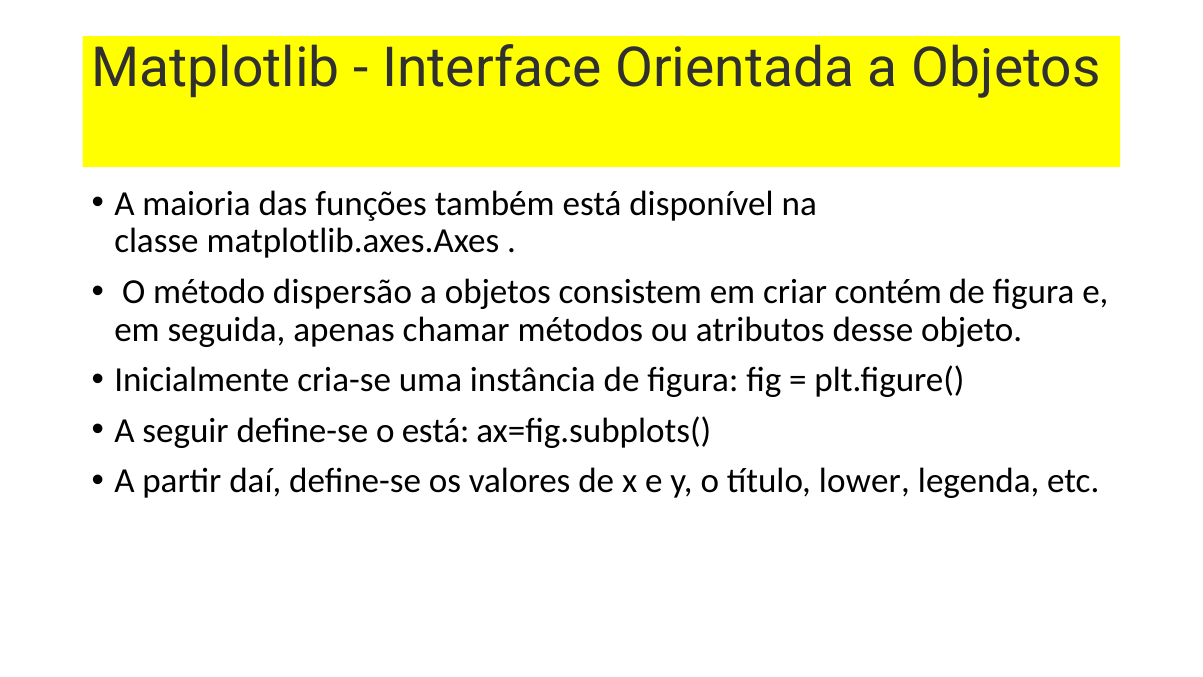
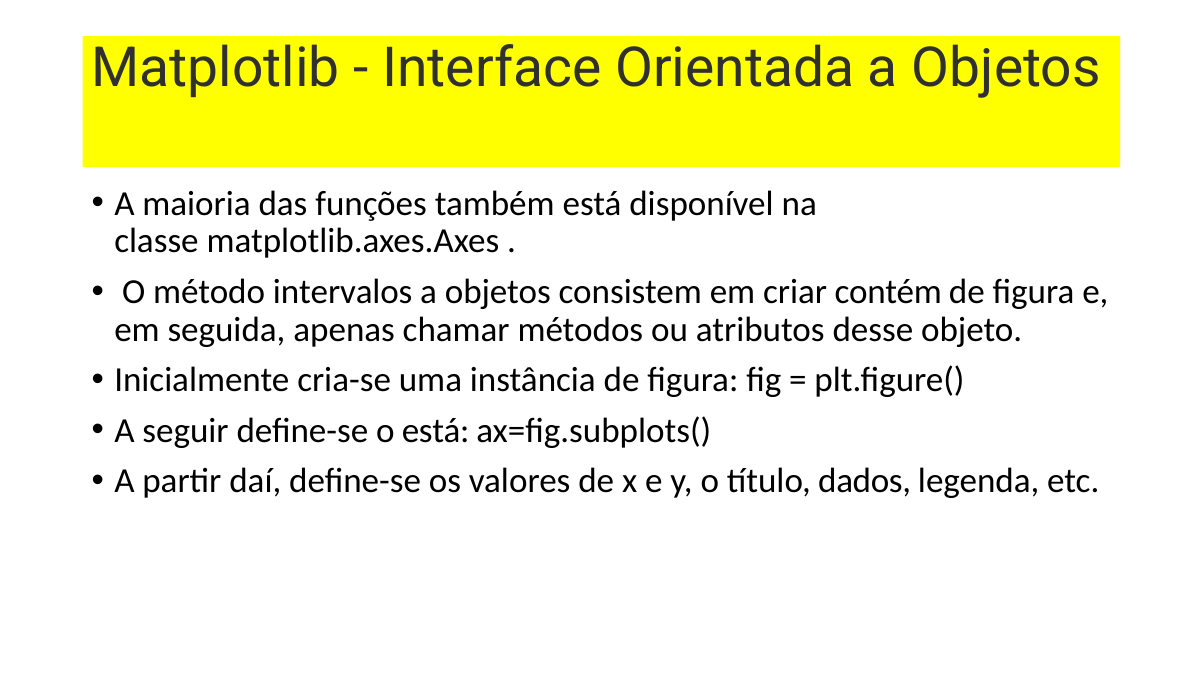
dispersão: dispersão -> intervalos (343, 292)
lower: lower -> dados (865, 481)
